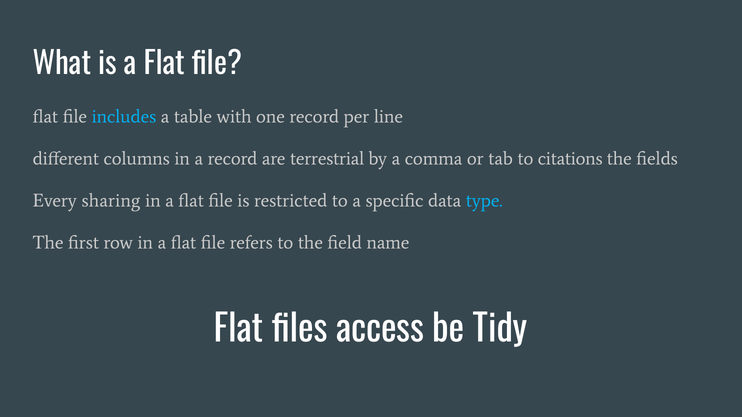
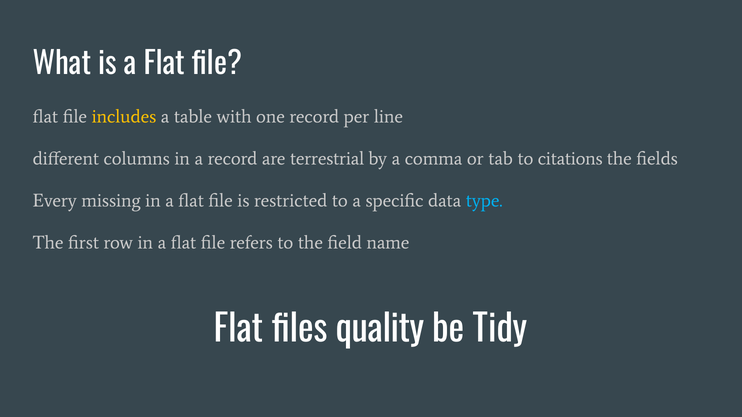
includes colour: light blue -> yellow (124, 117)
sharing: sharing -> missing (111, 201)
access: access -> quality (380, 330)
